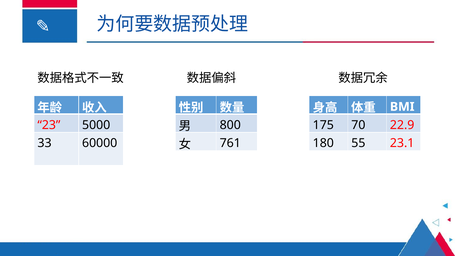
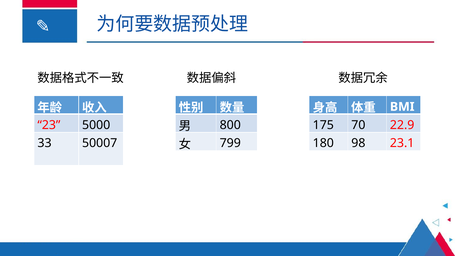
761: 761 -> 799 (230, 143)
60000: 60000 -> 50007 (100, 143)
55: 55 -> 98 (358, 143)
